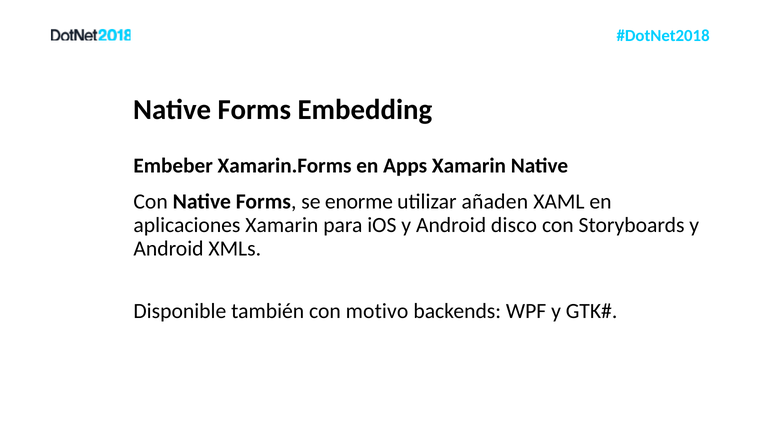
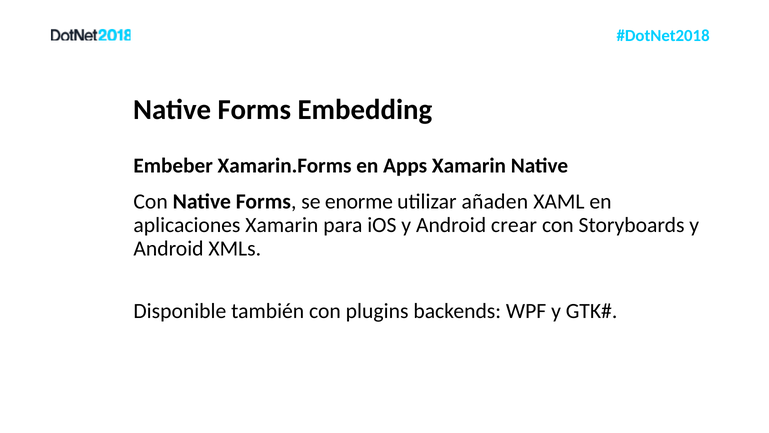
disco: disco -> crear (514, 225)
motivo: motivo -> plugins (377, 311)
